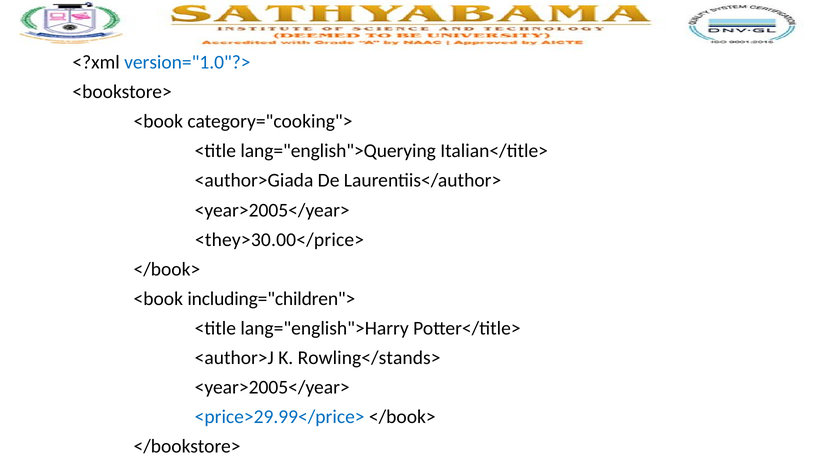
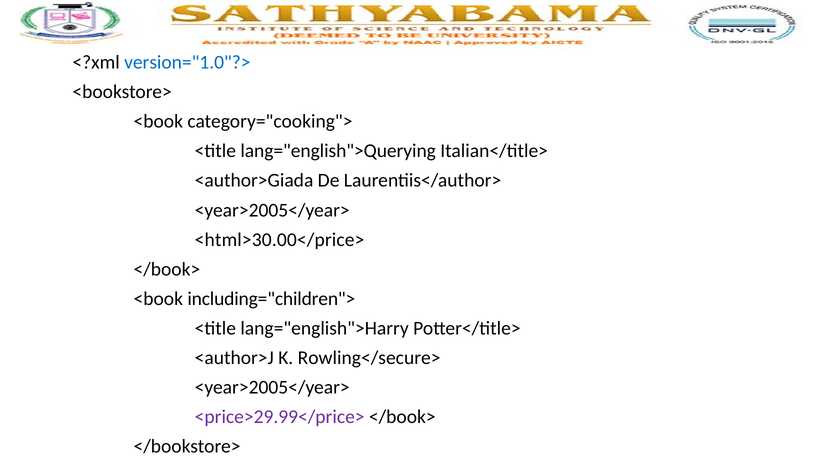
<they>30.00</price>: <they>30.00</price> -> <html>30.00</price> (280, 240)
Rowling</stands>: Rowling</stands> -> Rowling</secure> (369, 358)
<price>29.99</price> colour: blue -> purple (280, 417)
